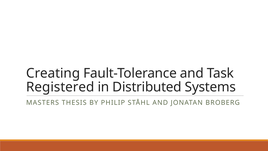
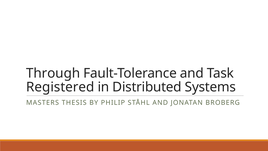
Creating: Creating -> Through (53, 73)
